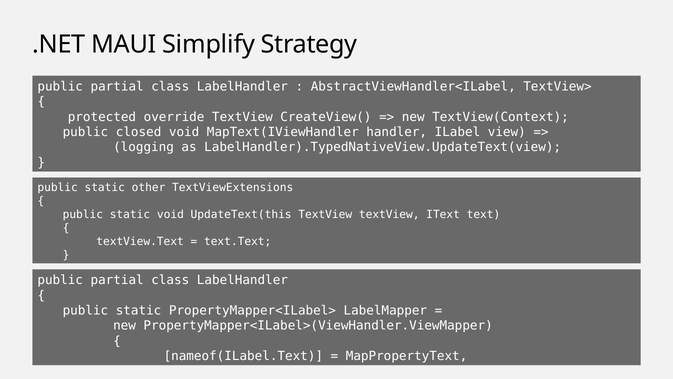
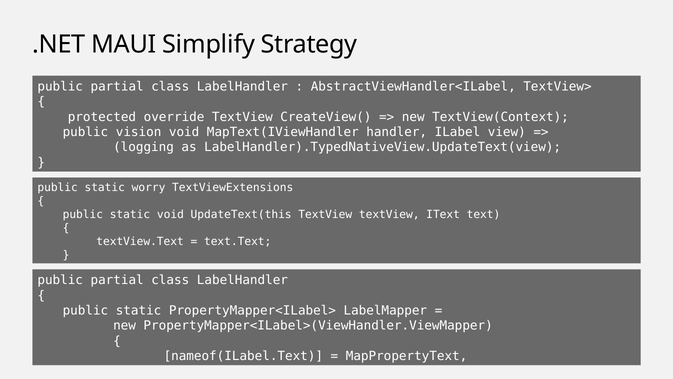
closed: closed -> vision (139, 132)
other: other -> worry (149, 187)
